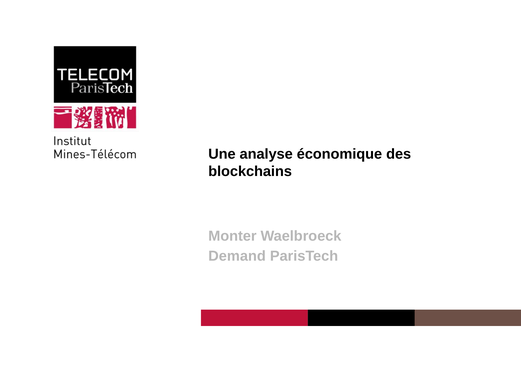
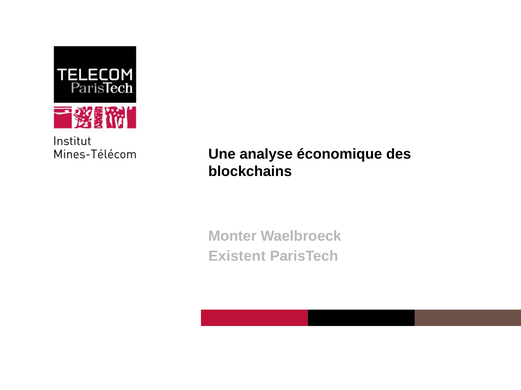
Demand: Demand -> Existent (237, 257)
